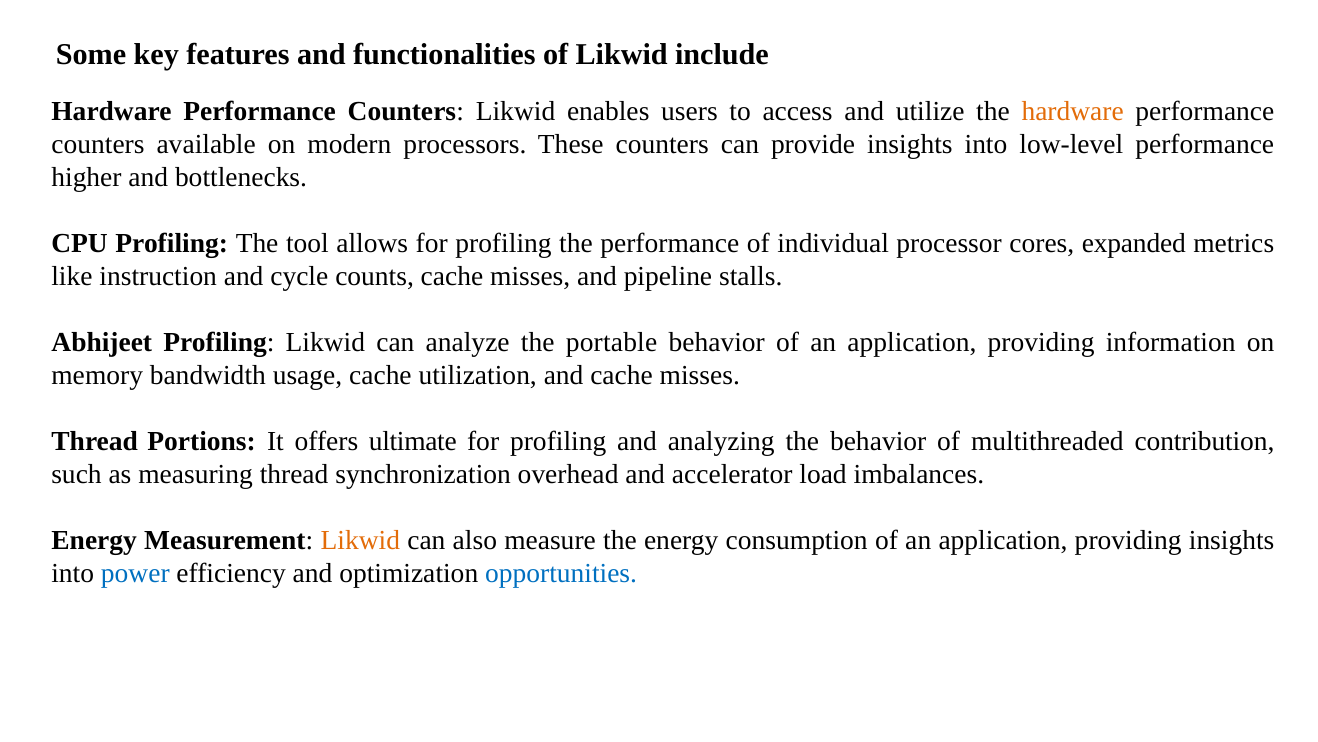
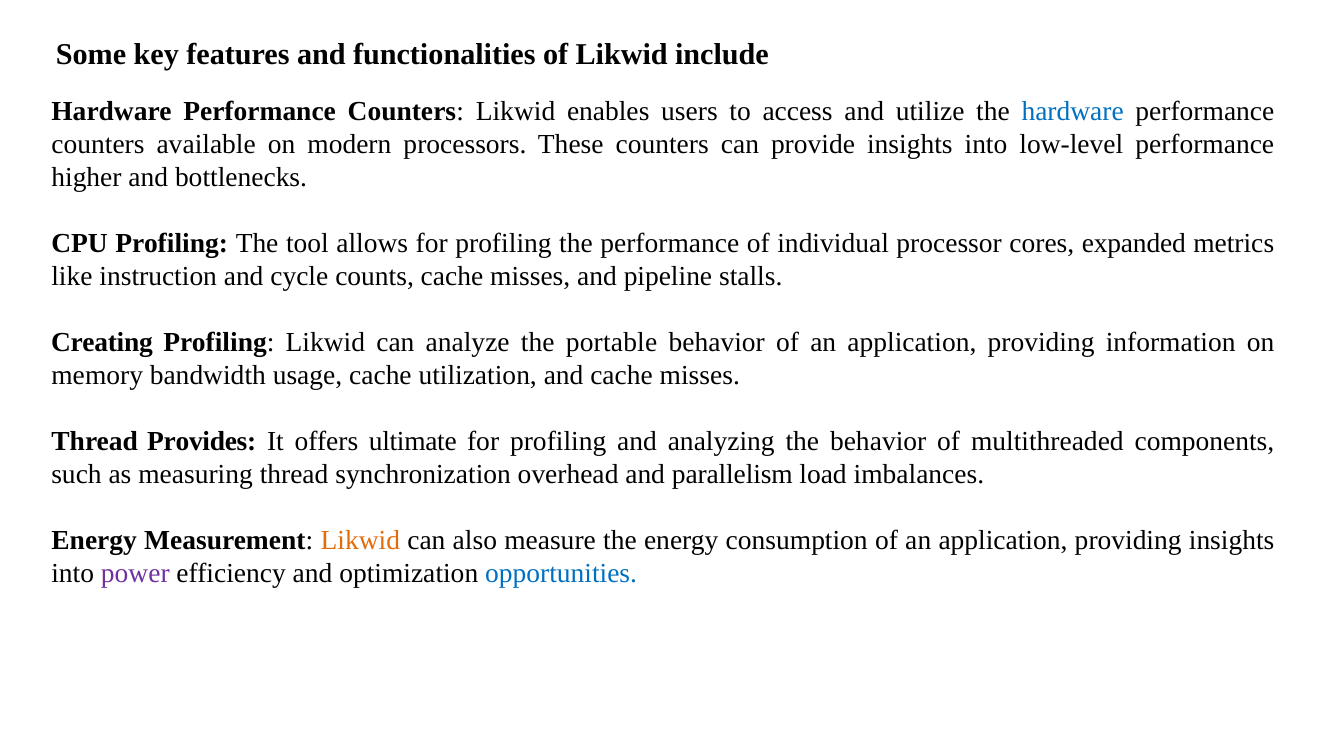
hardware colour: orange -> blue (1073, 111)
Abhijeet: Abhijeet -> Creating (102, 342)
Portions: Portions -> Provides (202, 441)
contribution: contribution -> components (1204, 441)
accelerator: accelerator -> parallelism (732, 474)
power colour: blue -> purple (135, 573)
